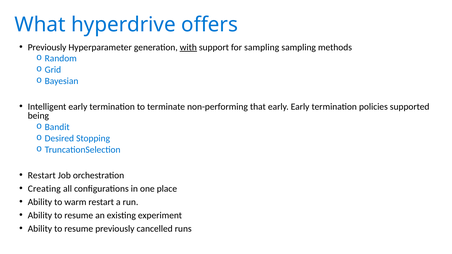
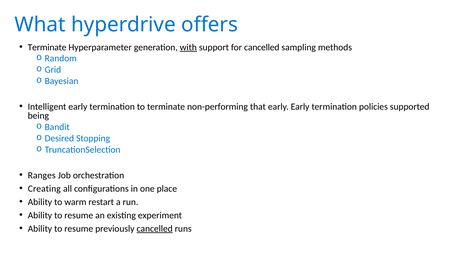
Previously: Previously -> Terminate (47, 47)
for sampling: sampling -> cancelled (262, 47)
Restart: Restart -> Ranges (42, 175)
cancelled underline: none -> present (155, 229)
